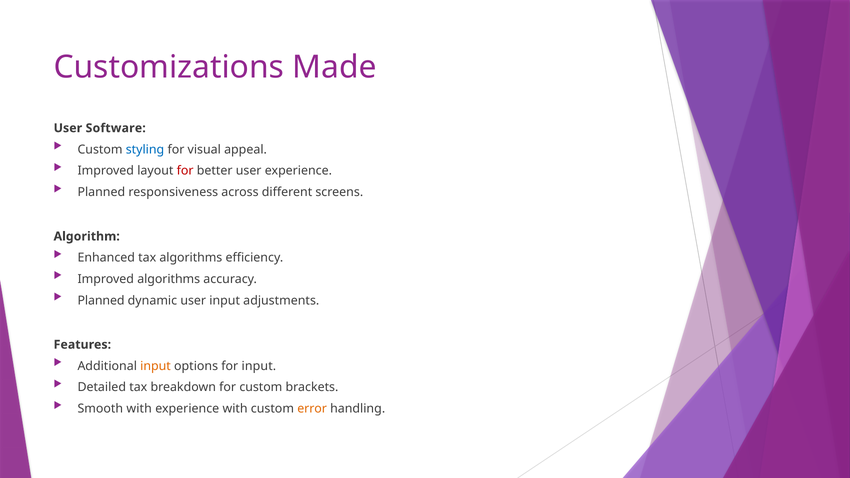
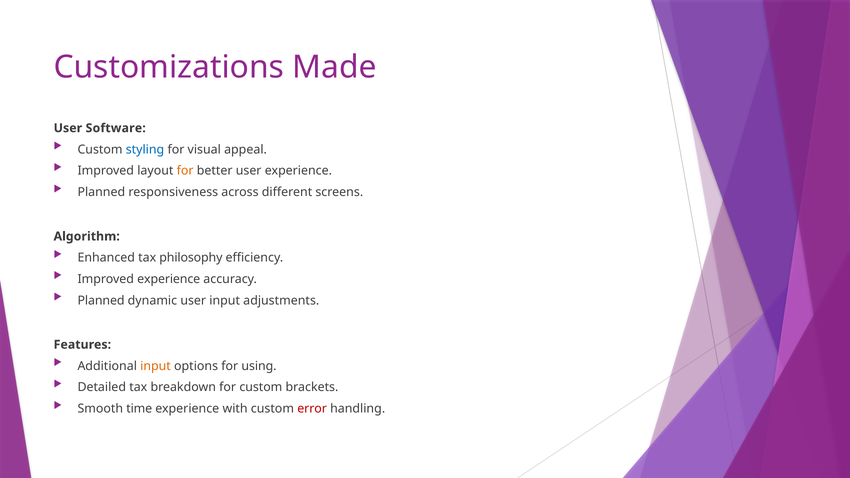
for colour: red -> orange (185, 171)
tax algorithms: algorithms -> philosophy (191, 258)
Improved algorithms: algorithms -> experience (169, 279)
for input: input -> using (259, 366)
Smooth with: with -> time (139, 409)
error colour: orange -> red (312, 409)
